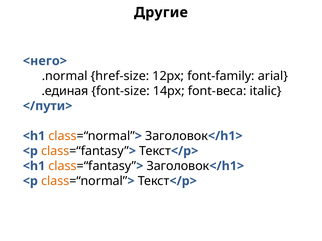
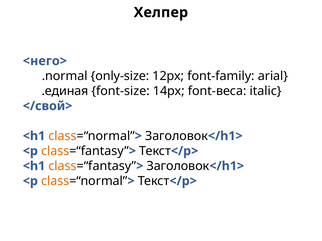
Другие: Другие -> Хелпер (161, 12)
href-size: href-size -> only-size (120, 76)
</пути>: </пути> -> </свой> (48, 106)
